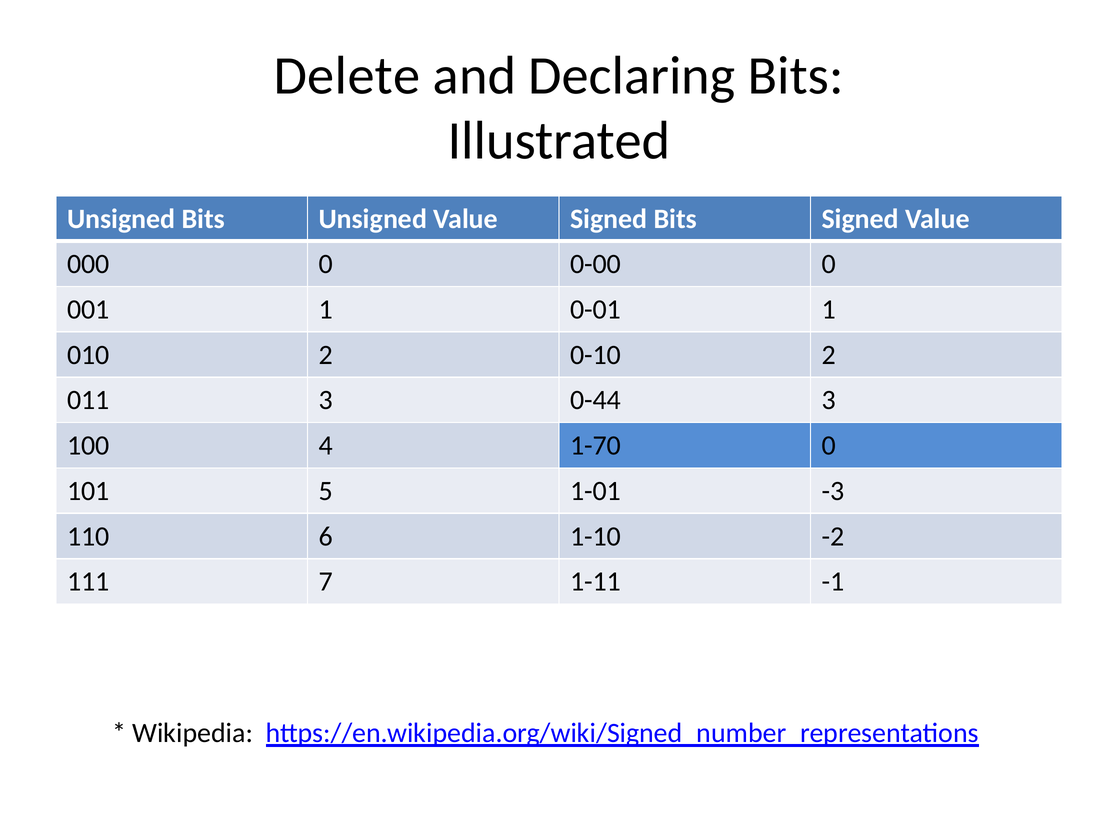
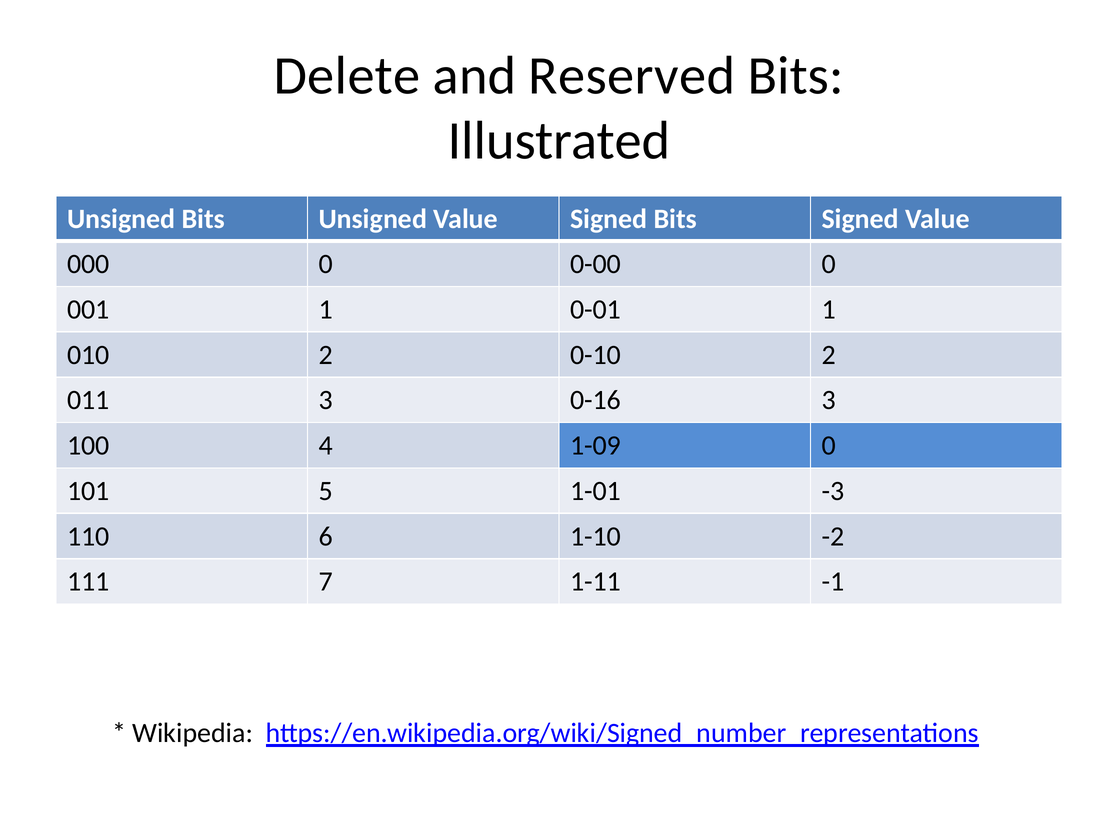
Declaring: Declaring -> Reserved (632, 76)
0-44: 0-44 -> 0-16 (596, 400)
1-70: 1-70 -> 1-09 (596, 445)
